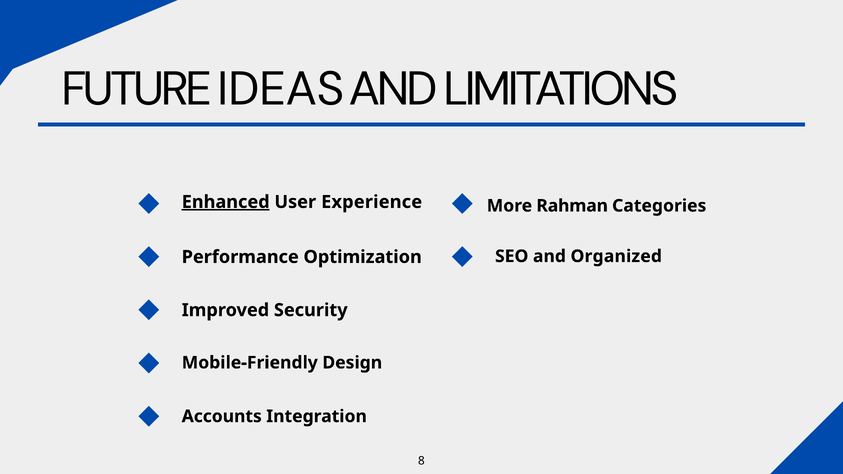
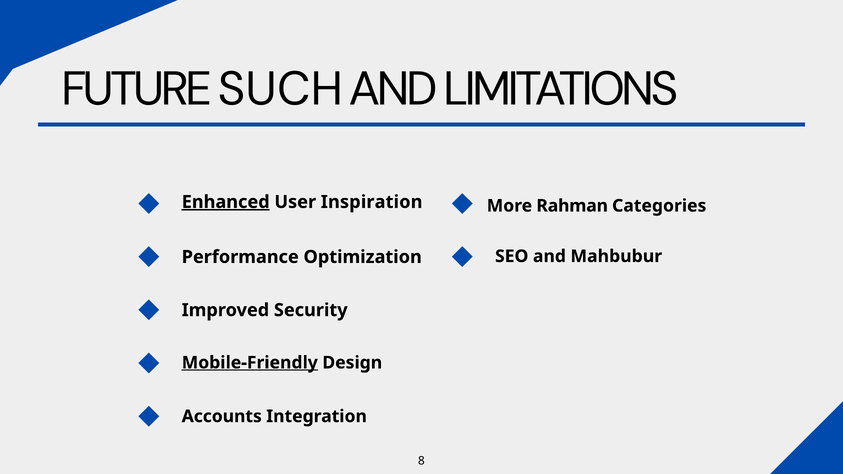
IDEAS: IDEAS -> SUCH (281, 89)
Experience: Experience -> Inspiration (372, 202)
Organized: Organized -> Mahbubur (616, 256)
Mobile-Friendly underline: none -> present (250, 363)
